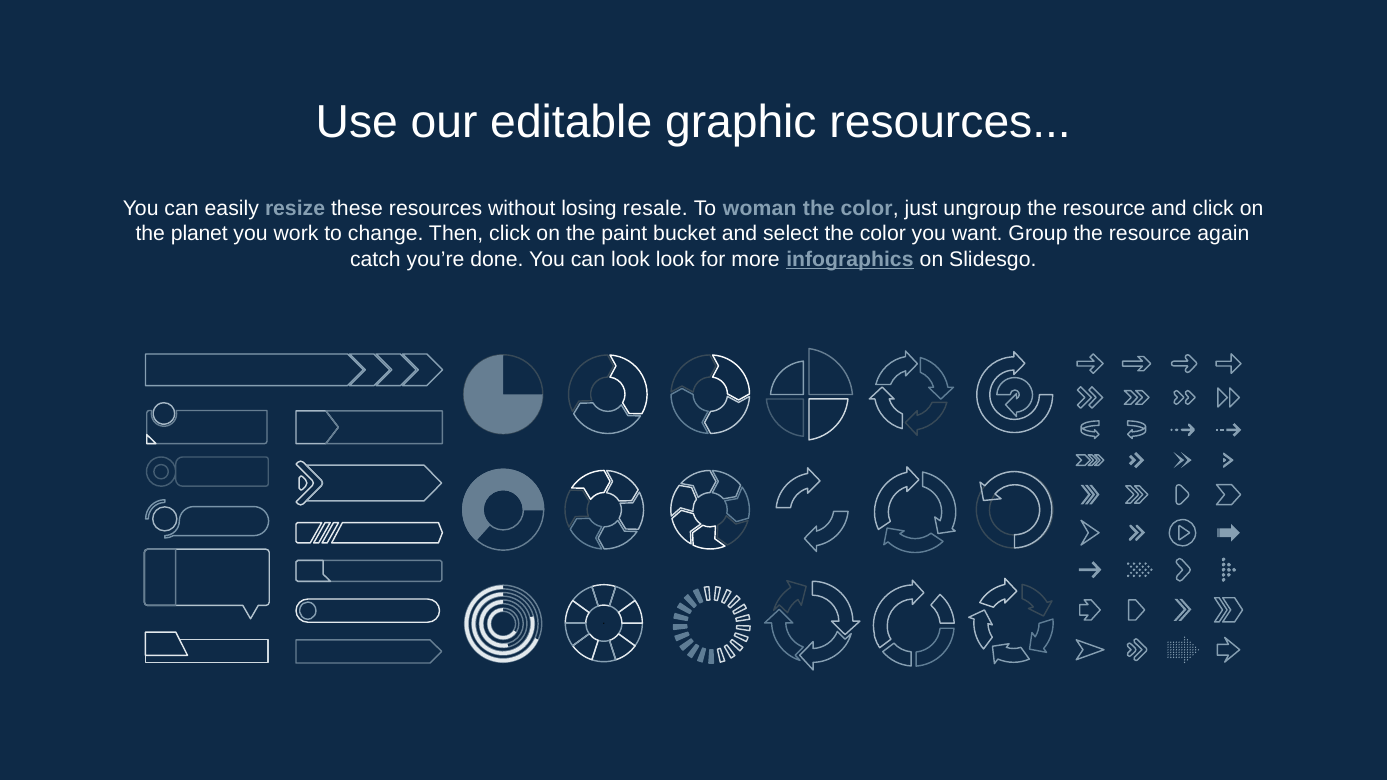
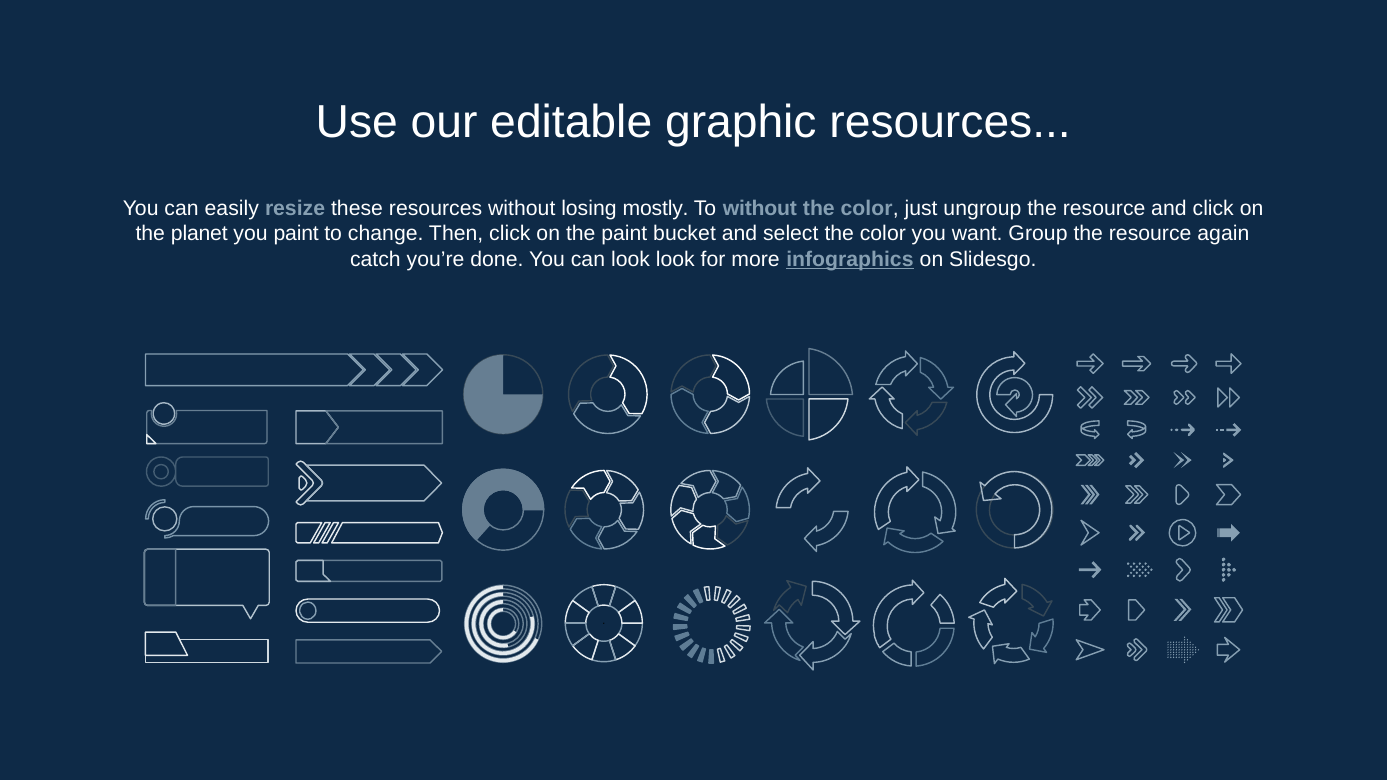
resale: resale -> mostly (656, 208)
To woman: woman -> without (760, 208)
you work: work -> paint (296, 234)
